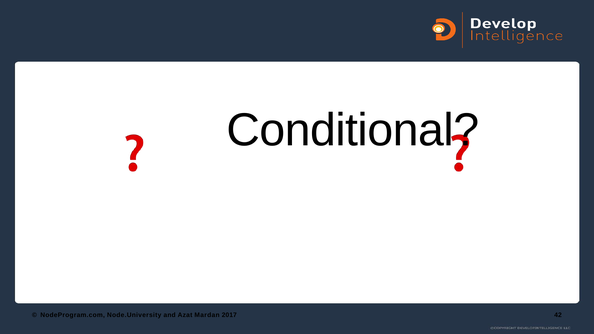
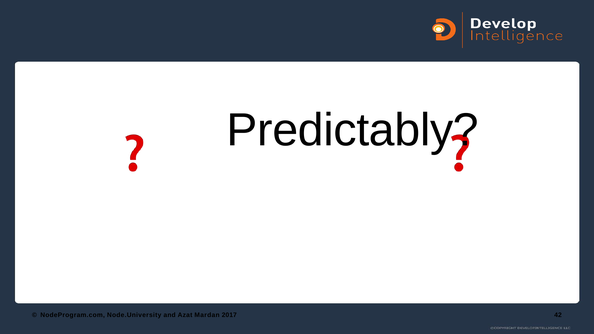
Conditional: Conditional -> Predictably (353, 130)
